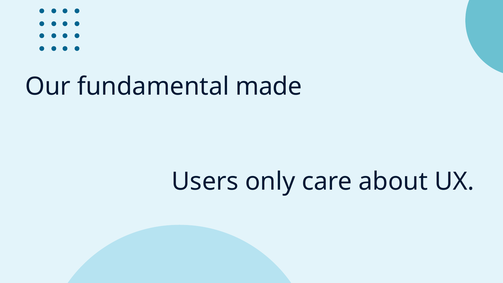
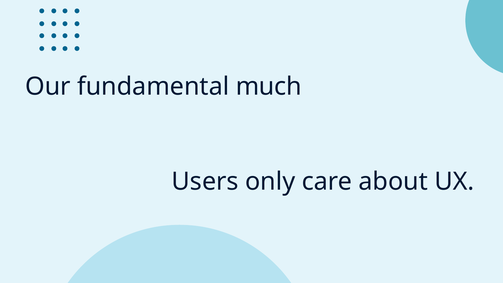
made: made -> much (269, 87)
